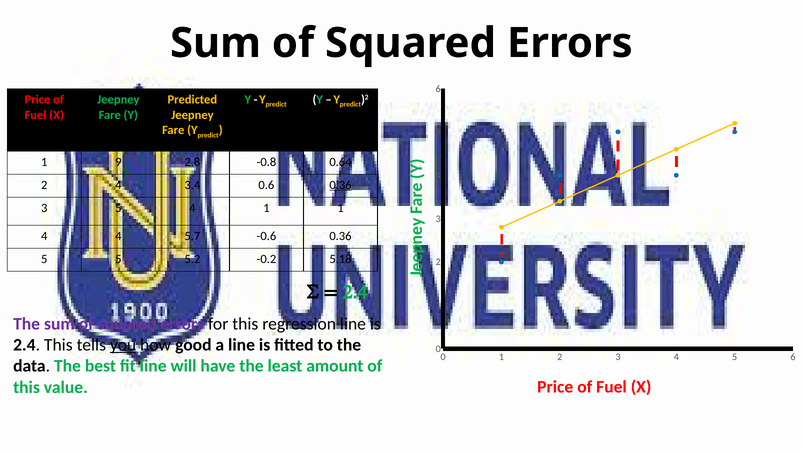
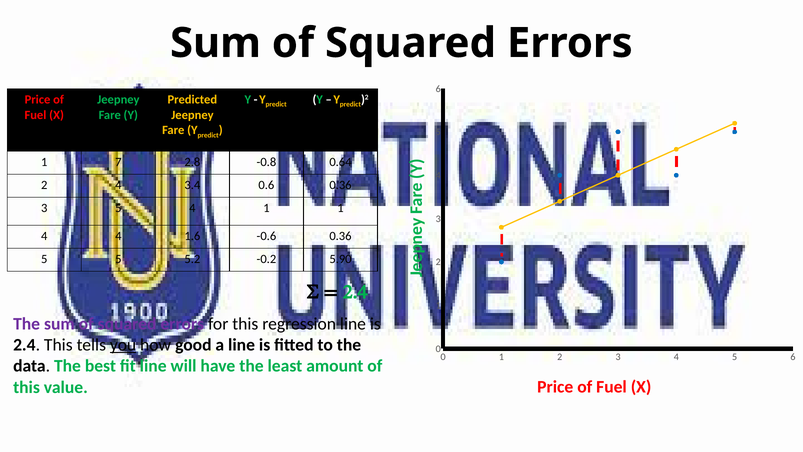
9: 9 -> 7 (118, 162)
0.36 underline: present -> none (340, 185)
5.7: 5.7 -> 1.6 (192, 236)
5.18: 5.18 -> 5.90 (340, 259)
